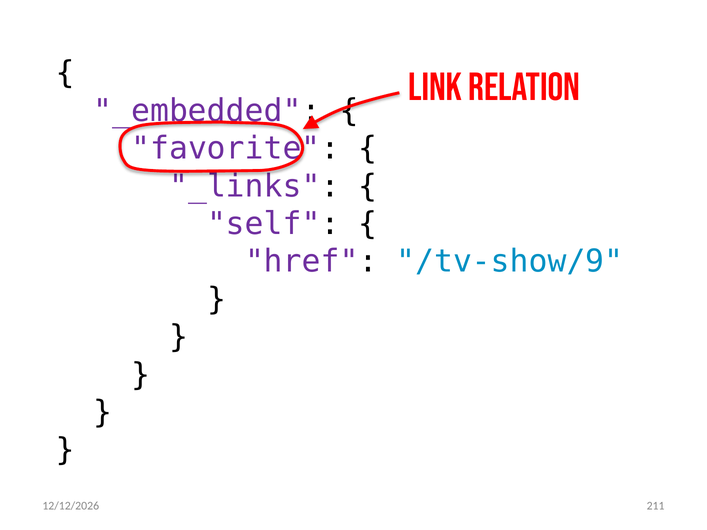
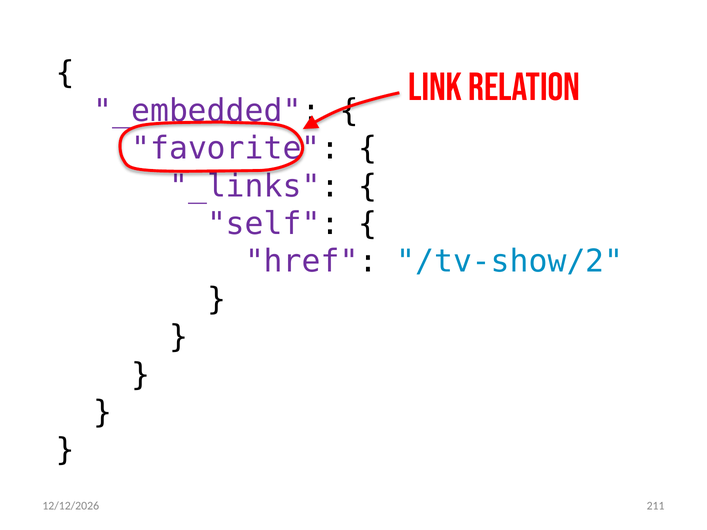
/tv-show/9: /tv-show/9 -> /tv-show/2 (510, 262)
